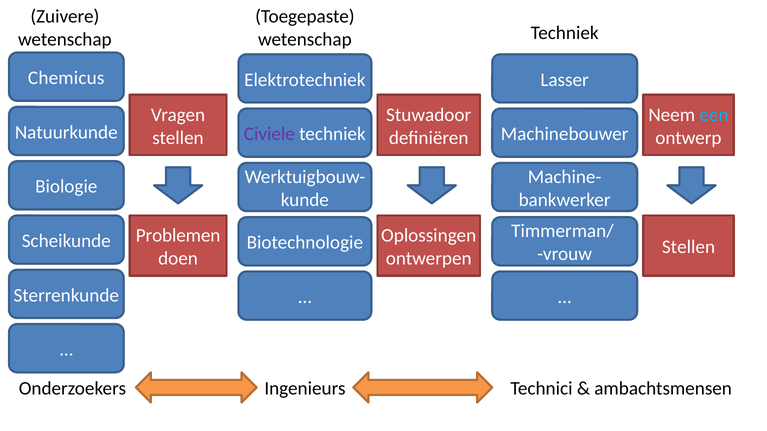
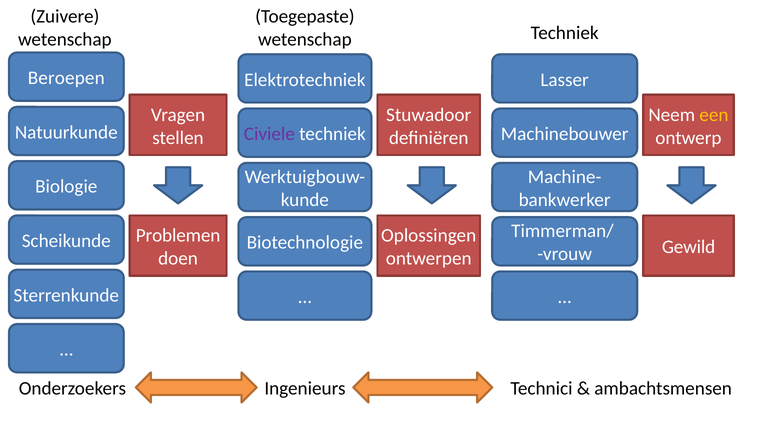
Chemicus: Chemicus -> Beroepen (66, 78)
een colour: light blue -> yellow (714, 115)
Stellen: Stellen -> Gewild (689, 247)
